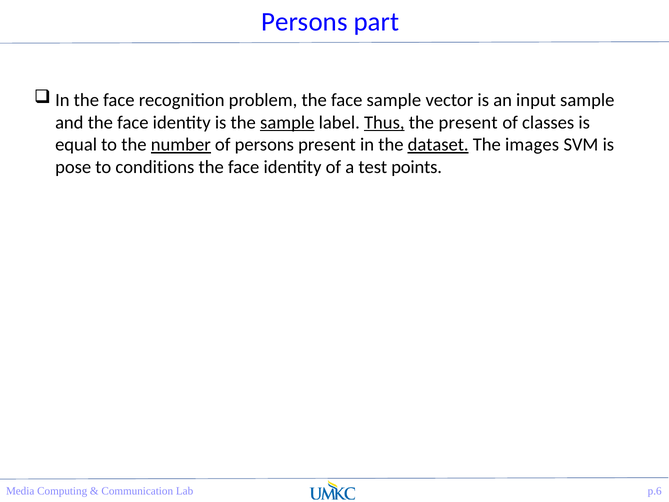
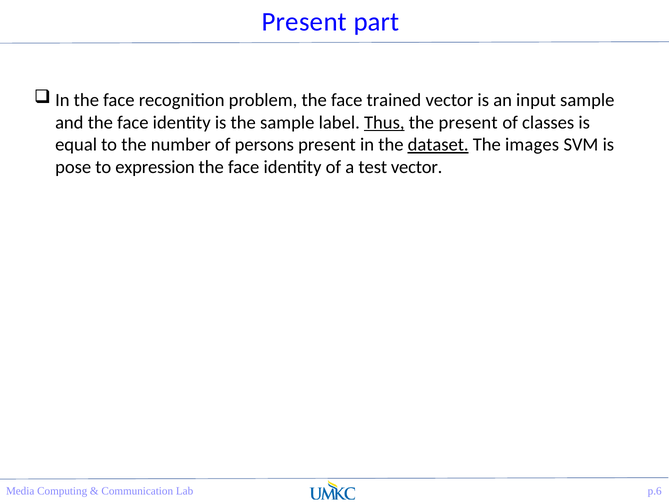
Persons: Persons -> Present (304, 22)
face sample: sample -> trained (394, 100)
sample underline: present -> none (287, 122)
number underline: present -> none (181, 145)
conditions: conditions -> expression (155, 167)
test points: points -> vector (417, 167)
